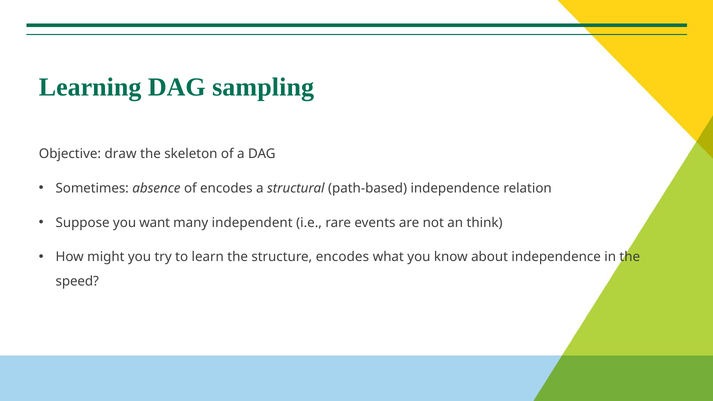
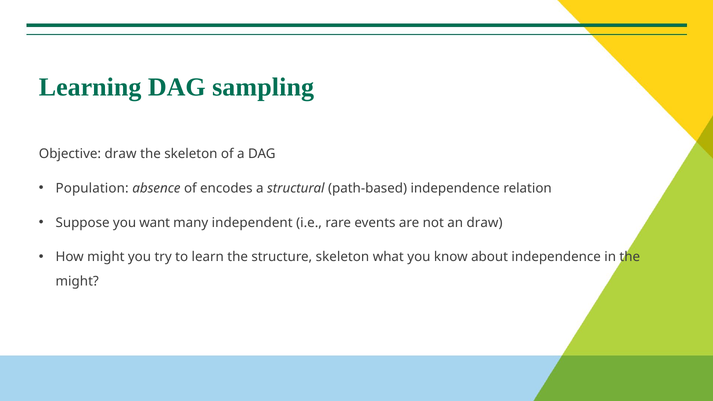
Sometimes: Sometimes -> Population (92, 188)
an think: think -> draw (485, 223)
structure encodes: encodes -> skeleton (342, 257)
speed: speed -> might (77, 281)
